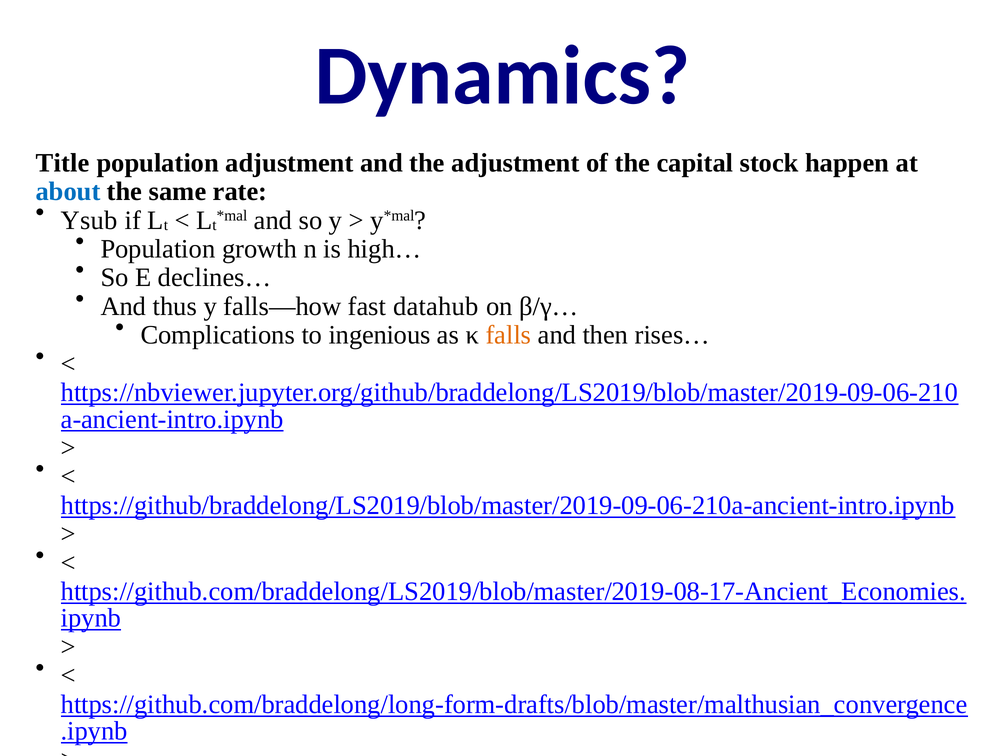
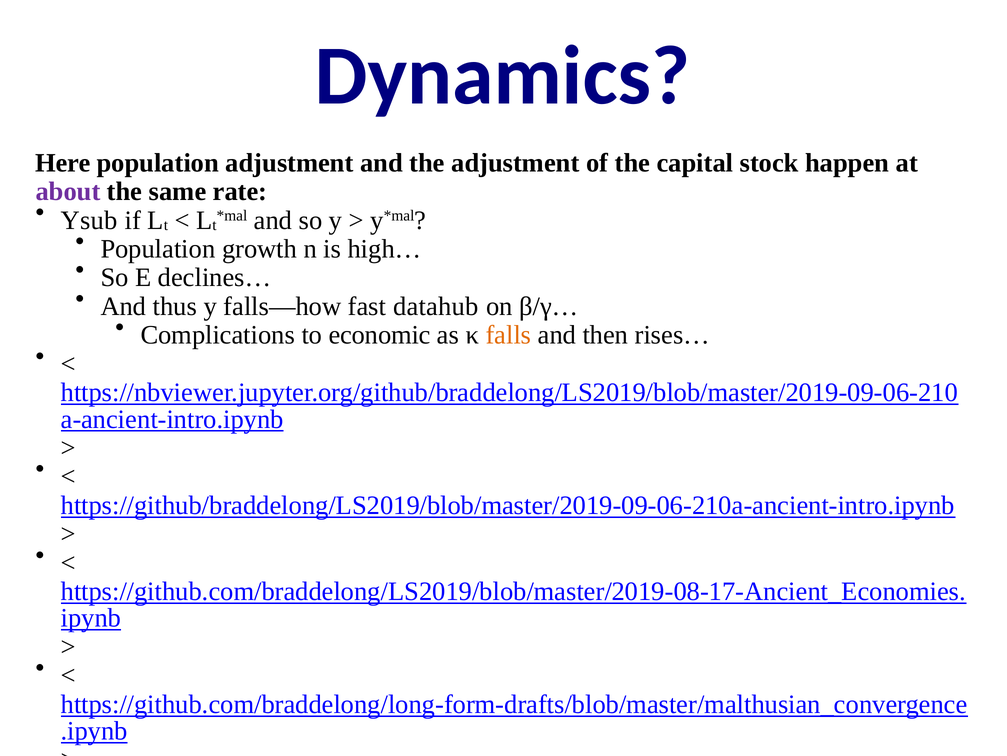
Title: Title -> Here (63, 163)
about colour: blue -> purple (68, 191)
ingenious: ingenious -> economic (380, 335)
